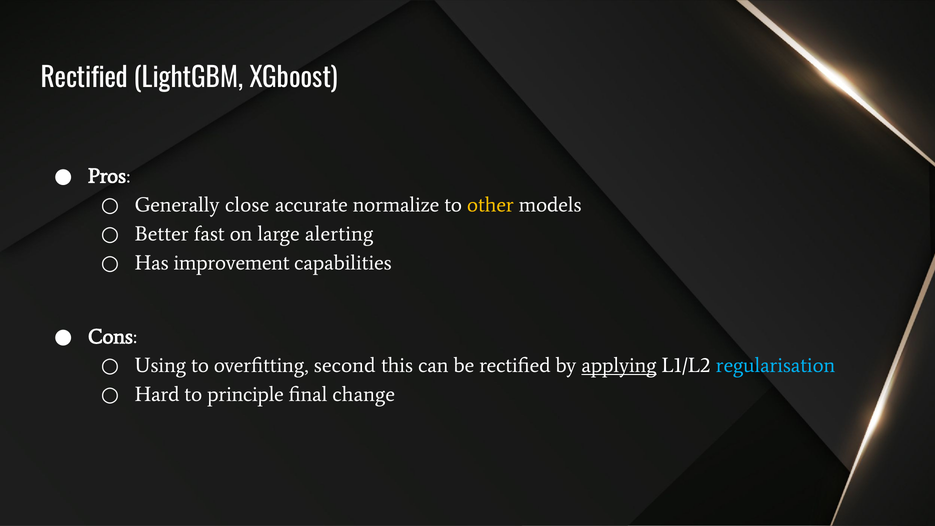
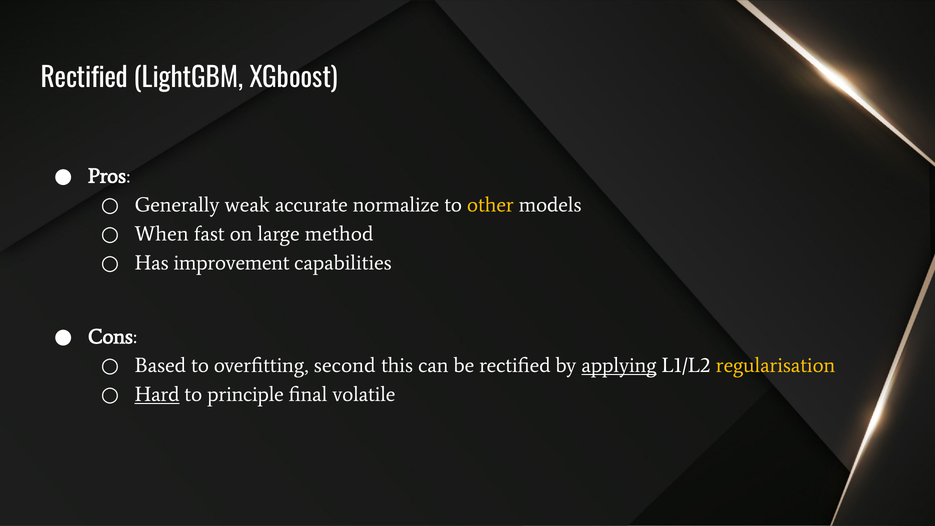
close: close -> weak (247, 205)
Better: Better -> When (162, 234)
alerting: alerting -> method (339, 234)
Using: Using -> Based (160, 365)
regularisation colour: light blue -> yellow (776, 365)
Hard underline: none -> present (157, 394)
change: change -> volatile (364, 394)
